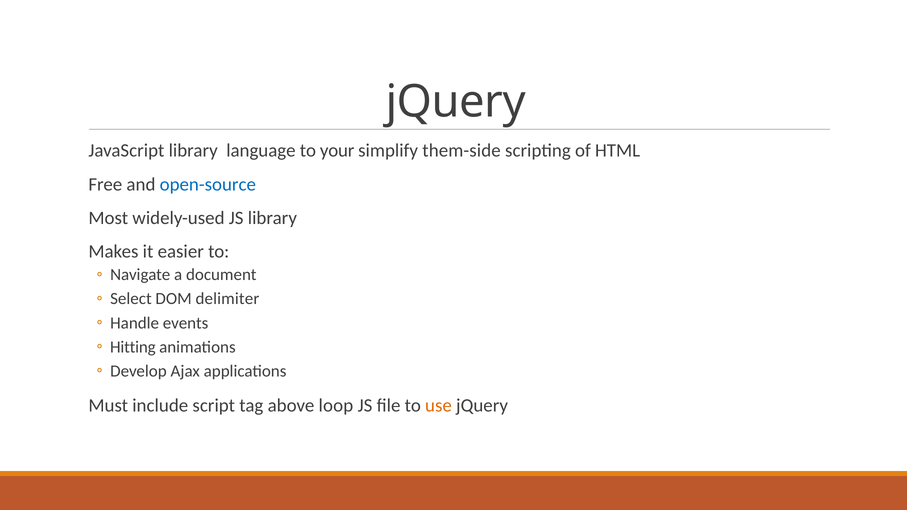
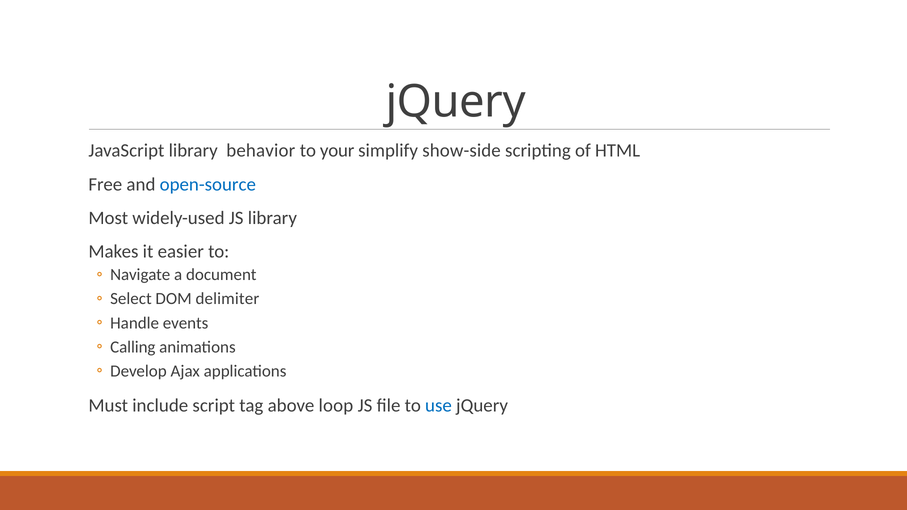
language: language -> behavior (261, 151)
them-side: them-side -> show-side (462, 151)
Hitting: Hitting -> Calling (133, 347)
use colour: orange -> blue (438, 406)
